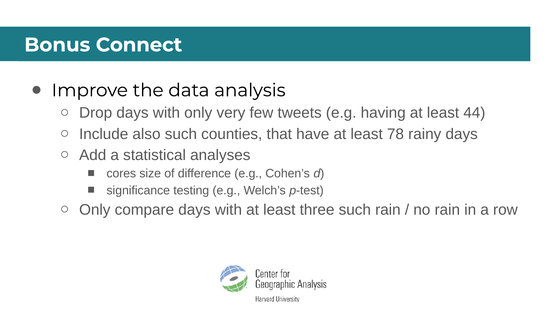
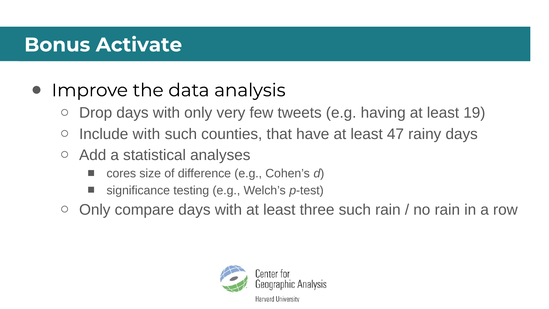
Connect: Connect -> Activate (139, 45)
44: 44 -> 19 (474, 113)
Include also: also -> with (146, 134)
78: 78 -> 47 (395, 134)
